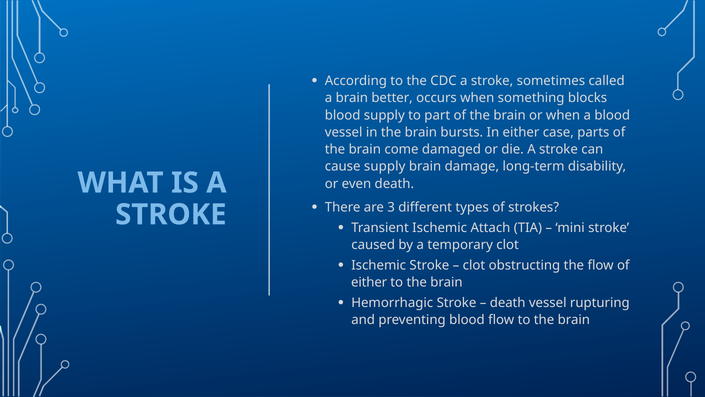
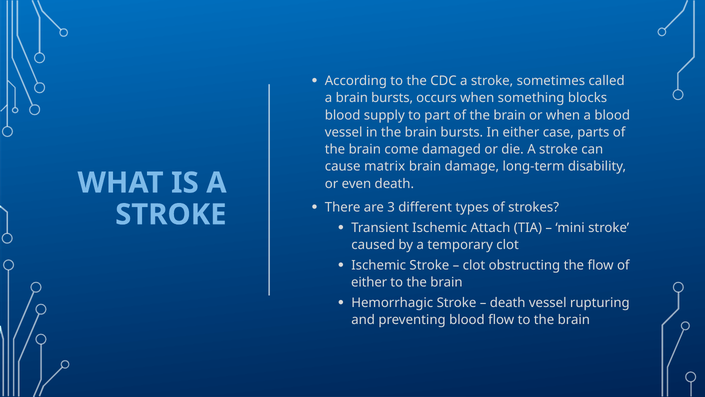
a brain better: better -> bursts (392, 98)
cause supply: supply -> matrix (385, 166)
